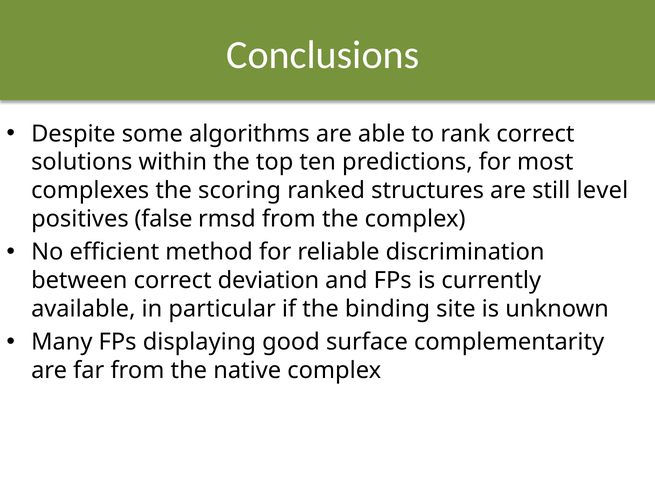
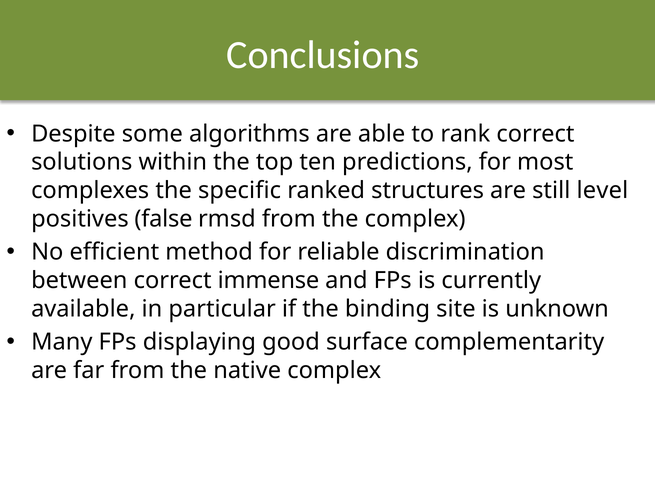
scoring: scoring -> specific (240, 191)
deviation: deviation -> immense (268, 281)
